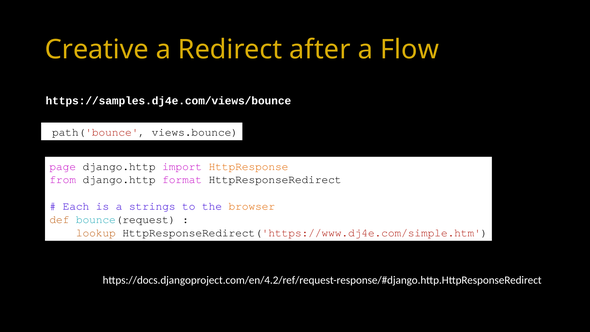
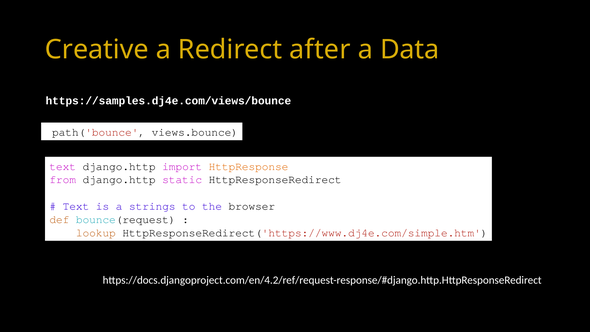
Flow: Flow -> Data (410, 50)
page: page -> text (63, 166)
format: format -> static (182, 180)
Each: Each -> Text (76, 206)
browser colour: orange -> black (252, 206)
